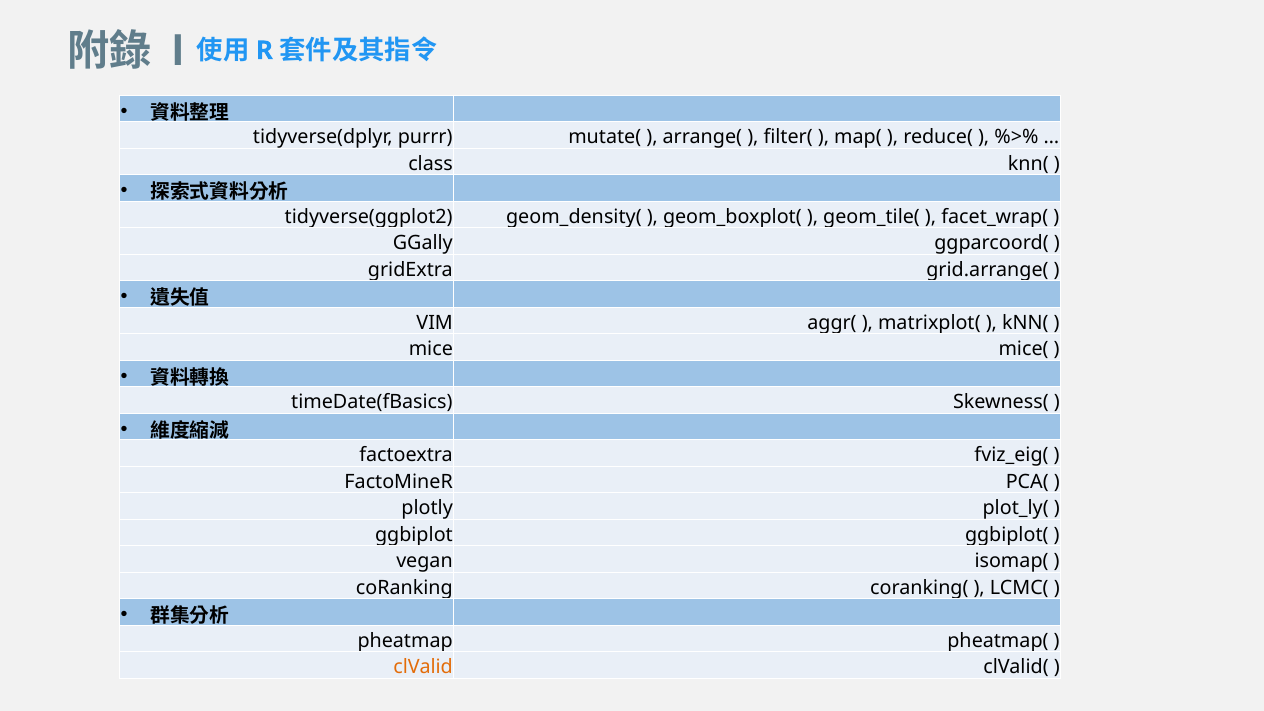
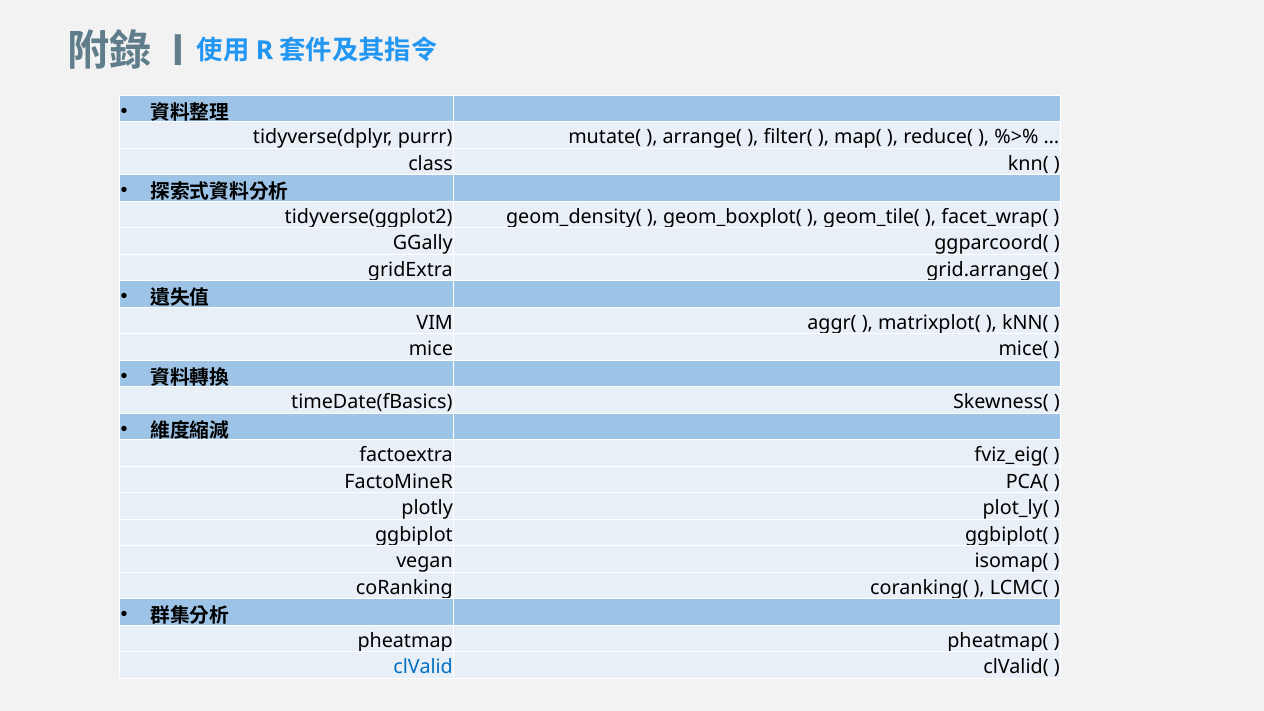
clValid colour: orange -> blue (423, 667)
